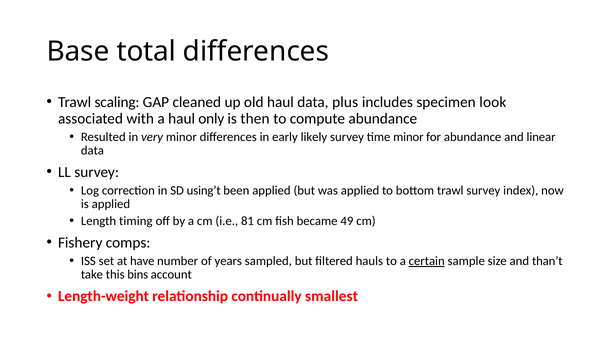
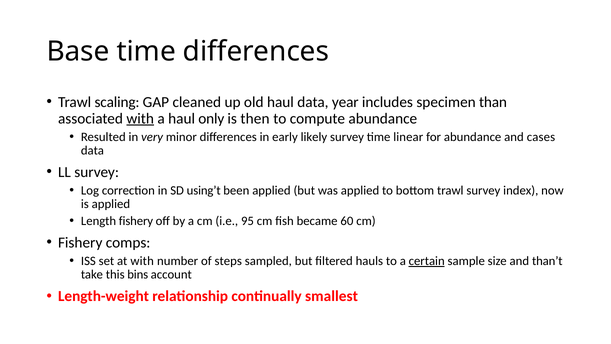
Base total: total -> time (146, 51)
plus: plus -> year (345, 102)
look: look -> than (493, 102)
with underline: none -> present (140, 118)
time minor: minor -> linear (408, 137)
linear: linear -> cases (541, 137)
Length timing: timing -> fishery (136, 221)
81: 81 -> 95 (248, 221)
49: 49 -> 60 (347, 221)
at have: have -> with (142, 261)
years: years -> steps (228, 261)
